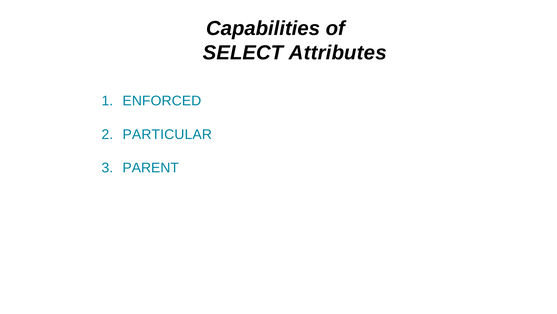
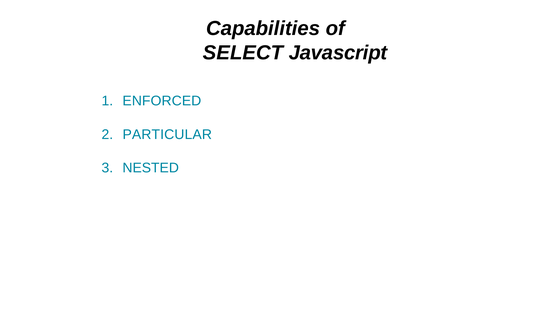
Attributes: Attributes -> Javascript (338, 53)
PARENT: PARENT -> NESTED (151, 168)
